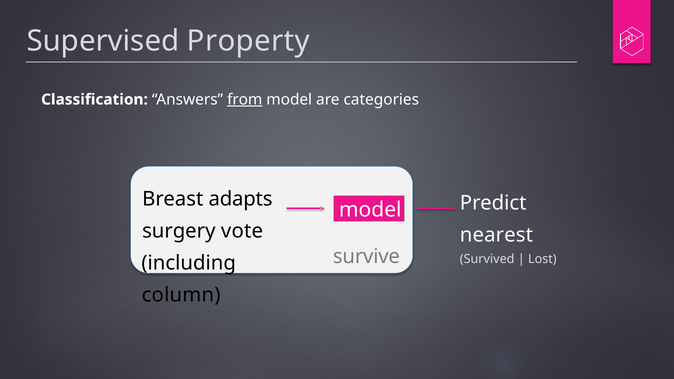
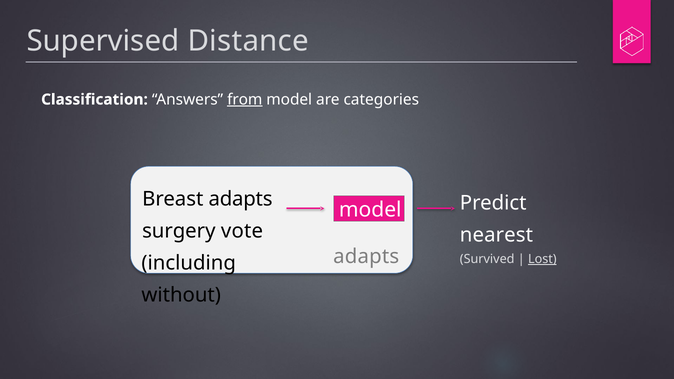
Property: Property -> Distance (248, 41)
survive: survive -> adapts (366, 257)
Lost underline: none -> present (542, 259)
column: column -> without (181, 295)
